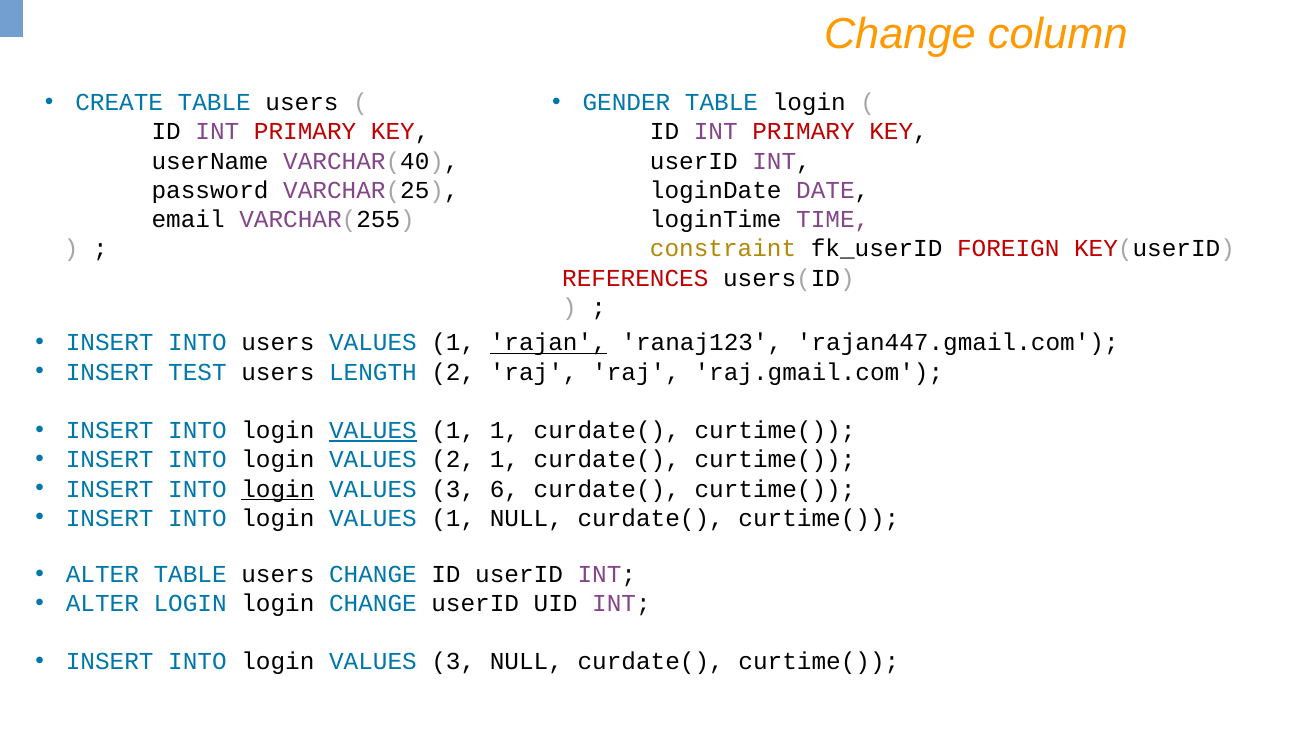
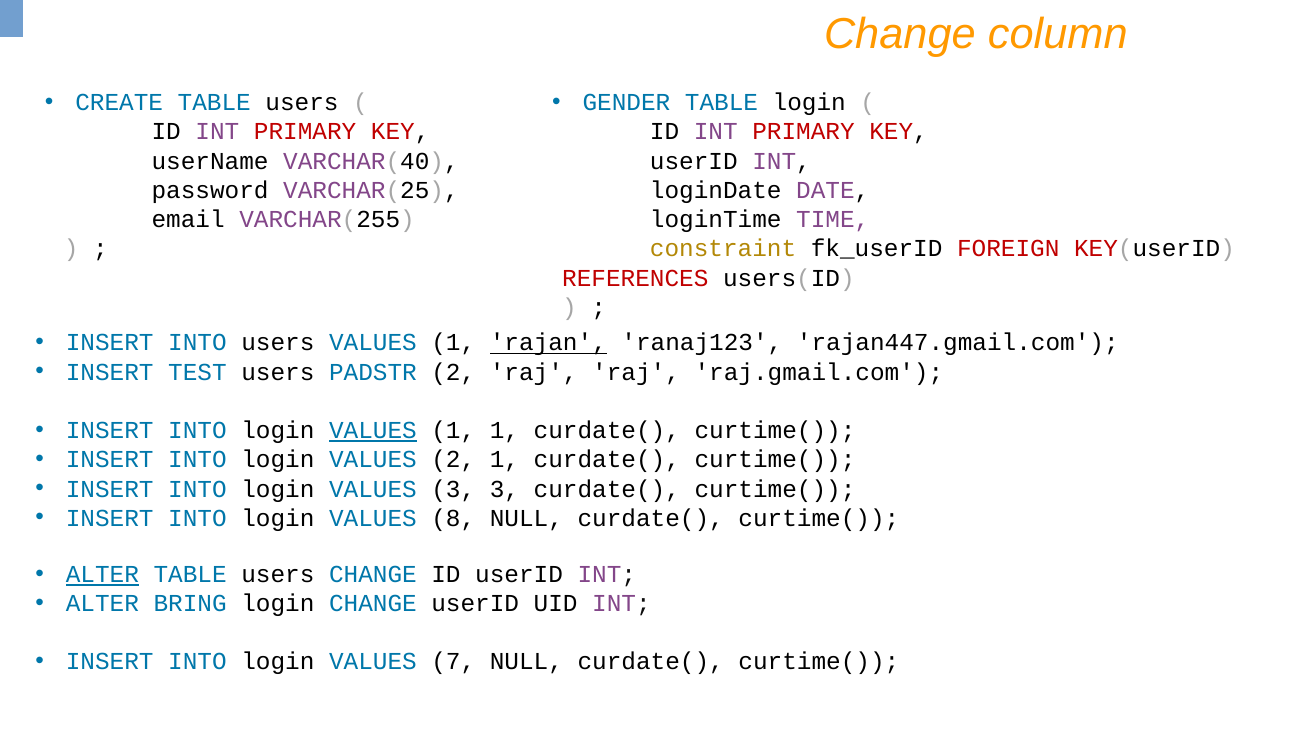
LENGTH: LENGTH -> PADSTR (373, 372)
login underline: present -> none (278, 489)
3 6: 6 -> 3 (504, 489)
1: 1 -> 8 (453, 518)
ALTER underline: none -> present (102, 575)
ALTER LOGIN: LOGIN -> BRING (190, 604)
3: 3 -> 7 (453, 662)
